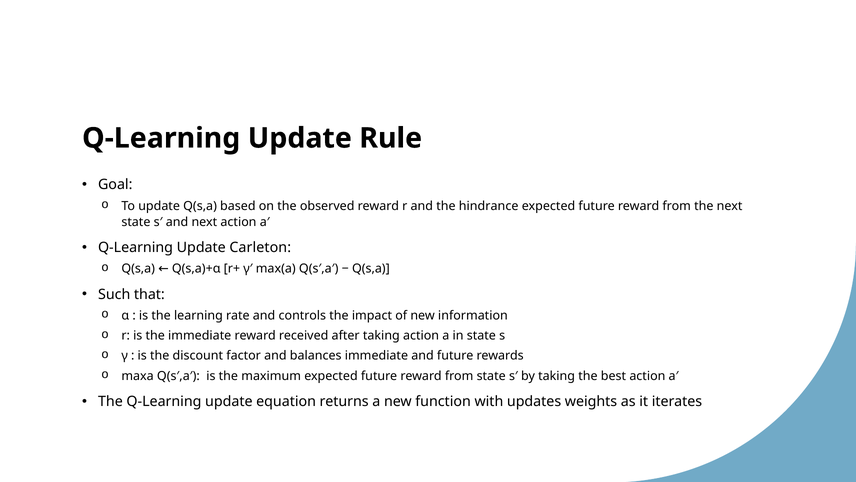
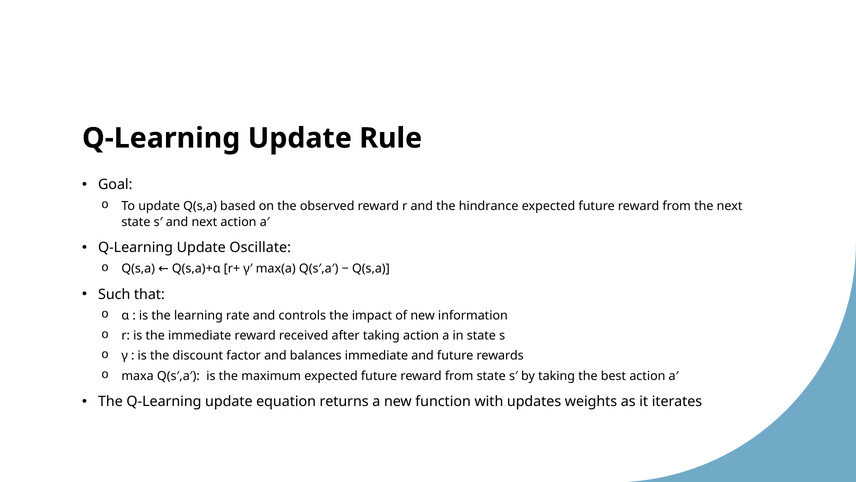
Carleton: Carleton -> Oscillate (260, 247)
